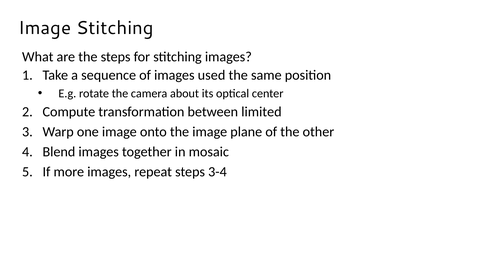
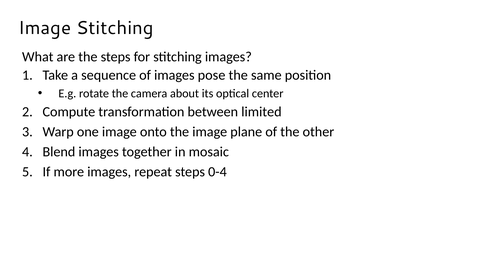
used: used -> pose (212, 75)
3-4: 3-4 -> 0-4 (217, 172)
